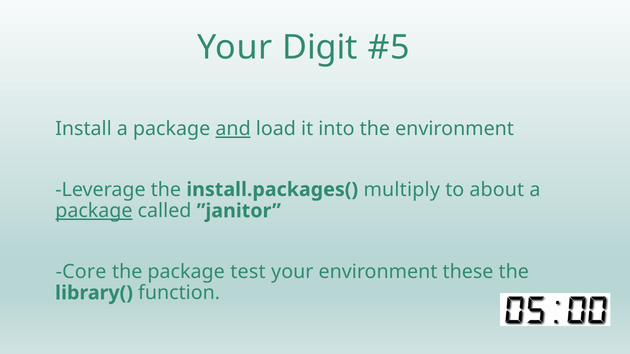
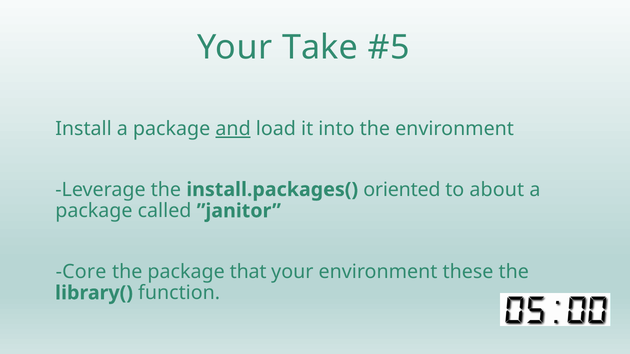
Digit: Digit -> Take (320, 48)
multiply: multiply -> oriented (402, 190)
package underline: present -> none (94, 211)
test: test -> that (248, 272)
